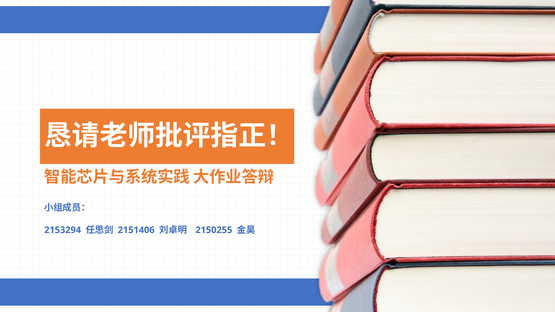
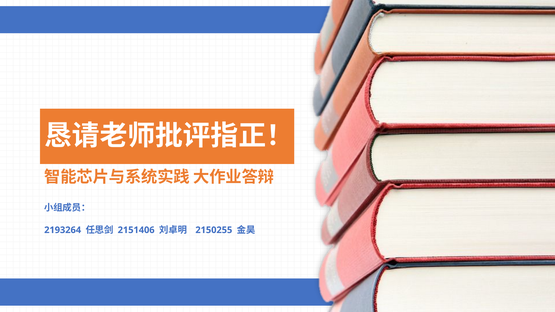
2153294: 2153294 -> 2193264 (63, 230)
